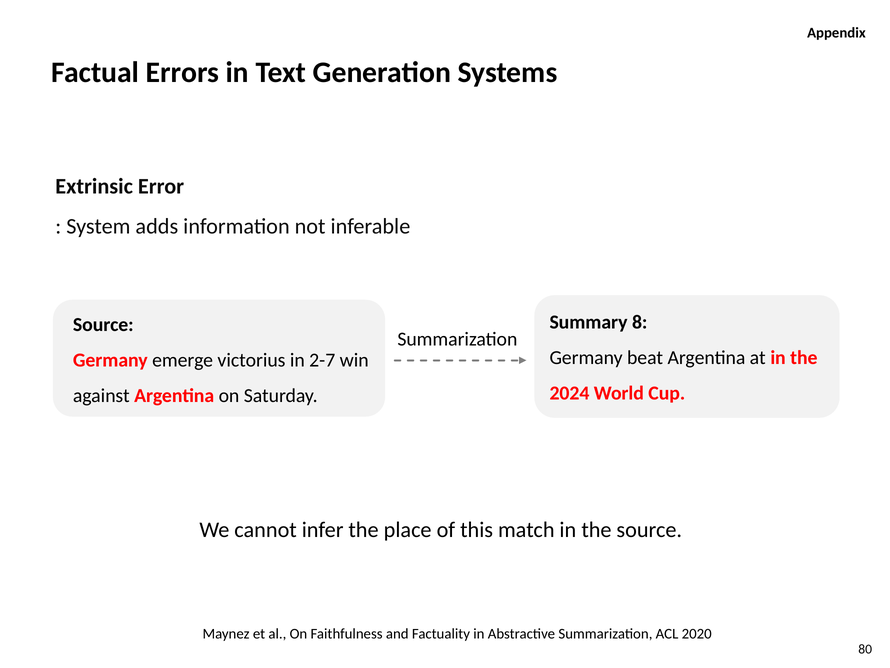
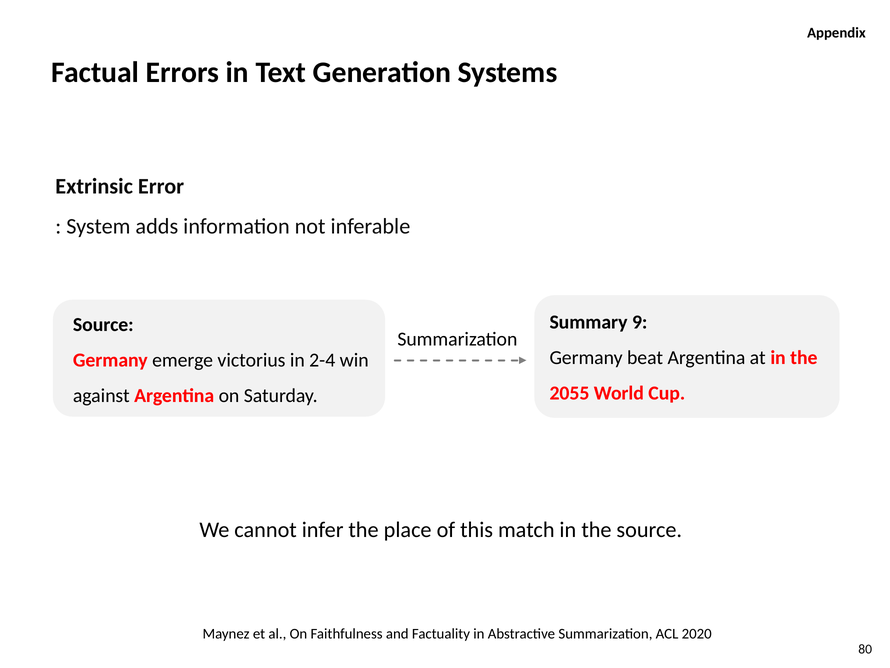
8: 8 -> 9 (640, 322)
2-7: 2-7 -> 2-4 (322, 360)
2024: 2024 -> 2055 (569, 393)
